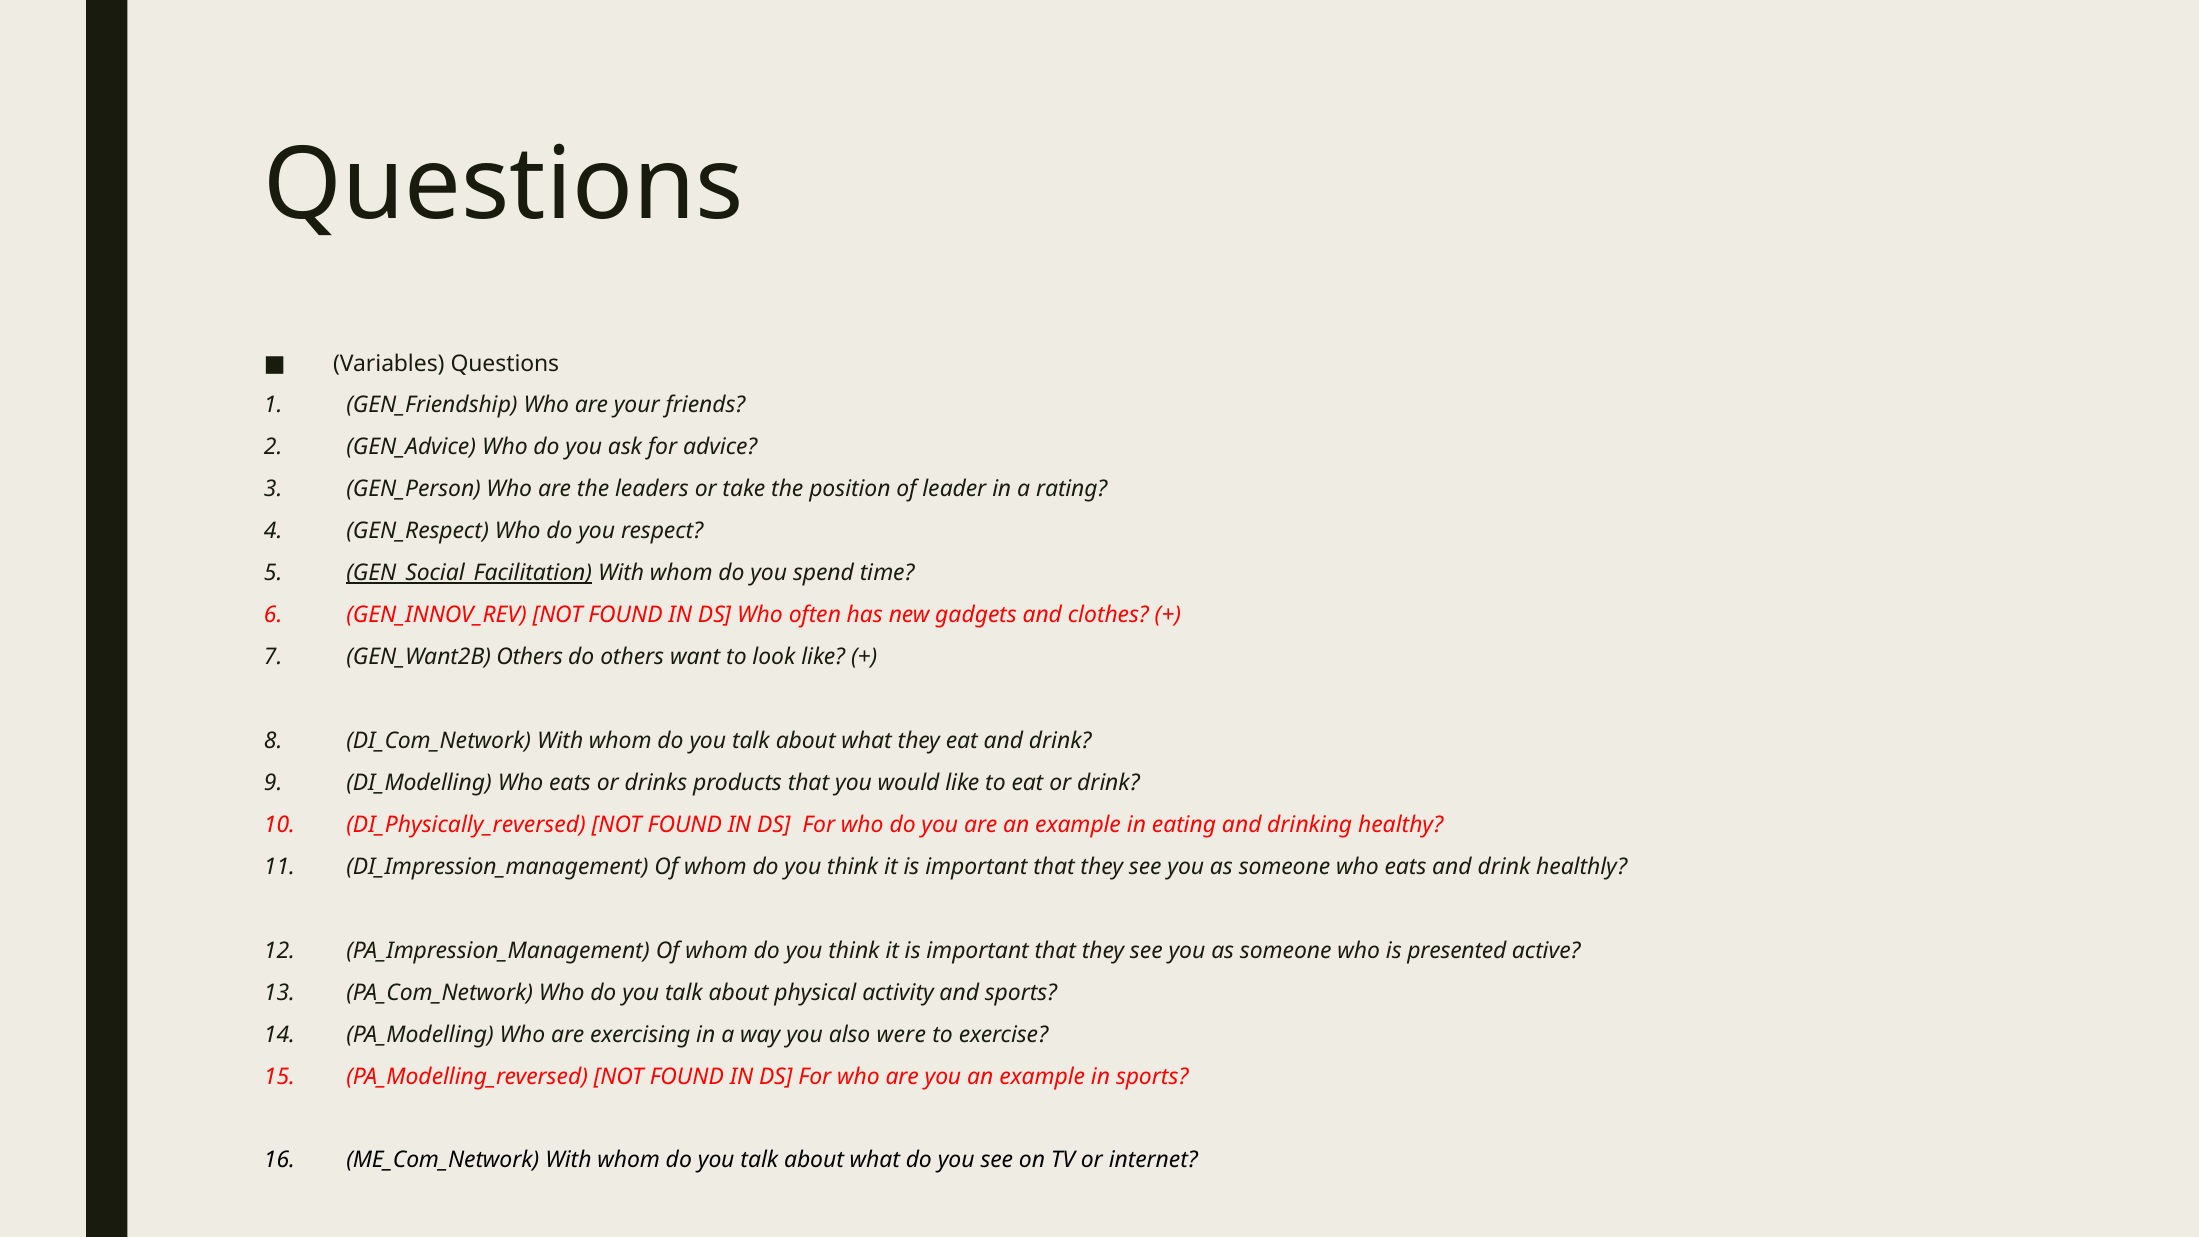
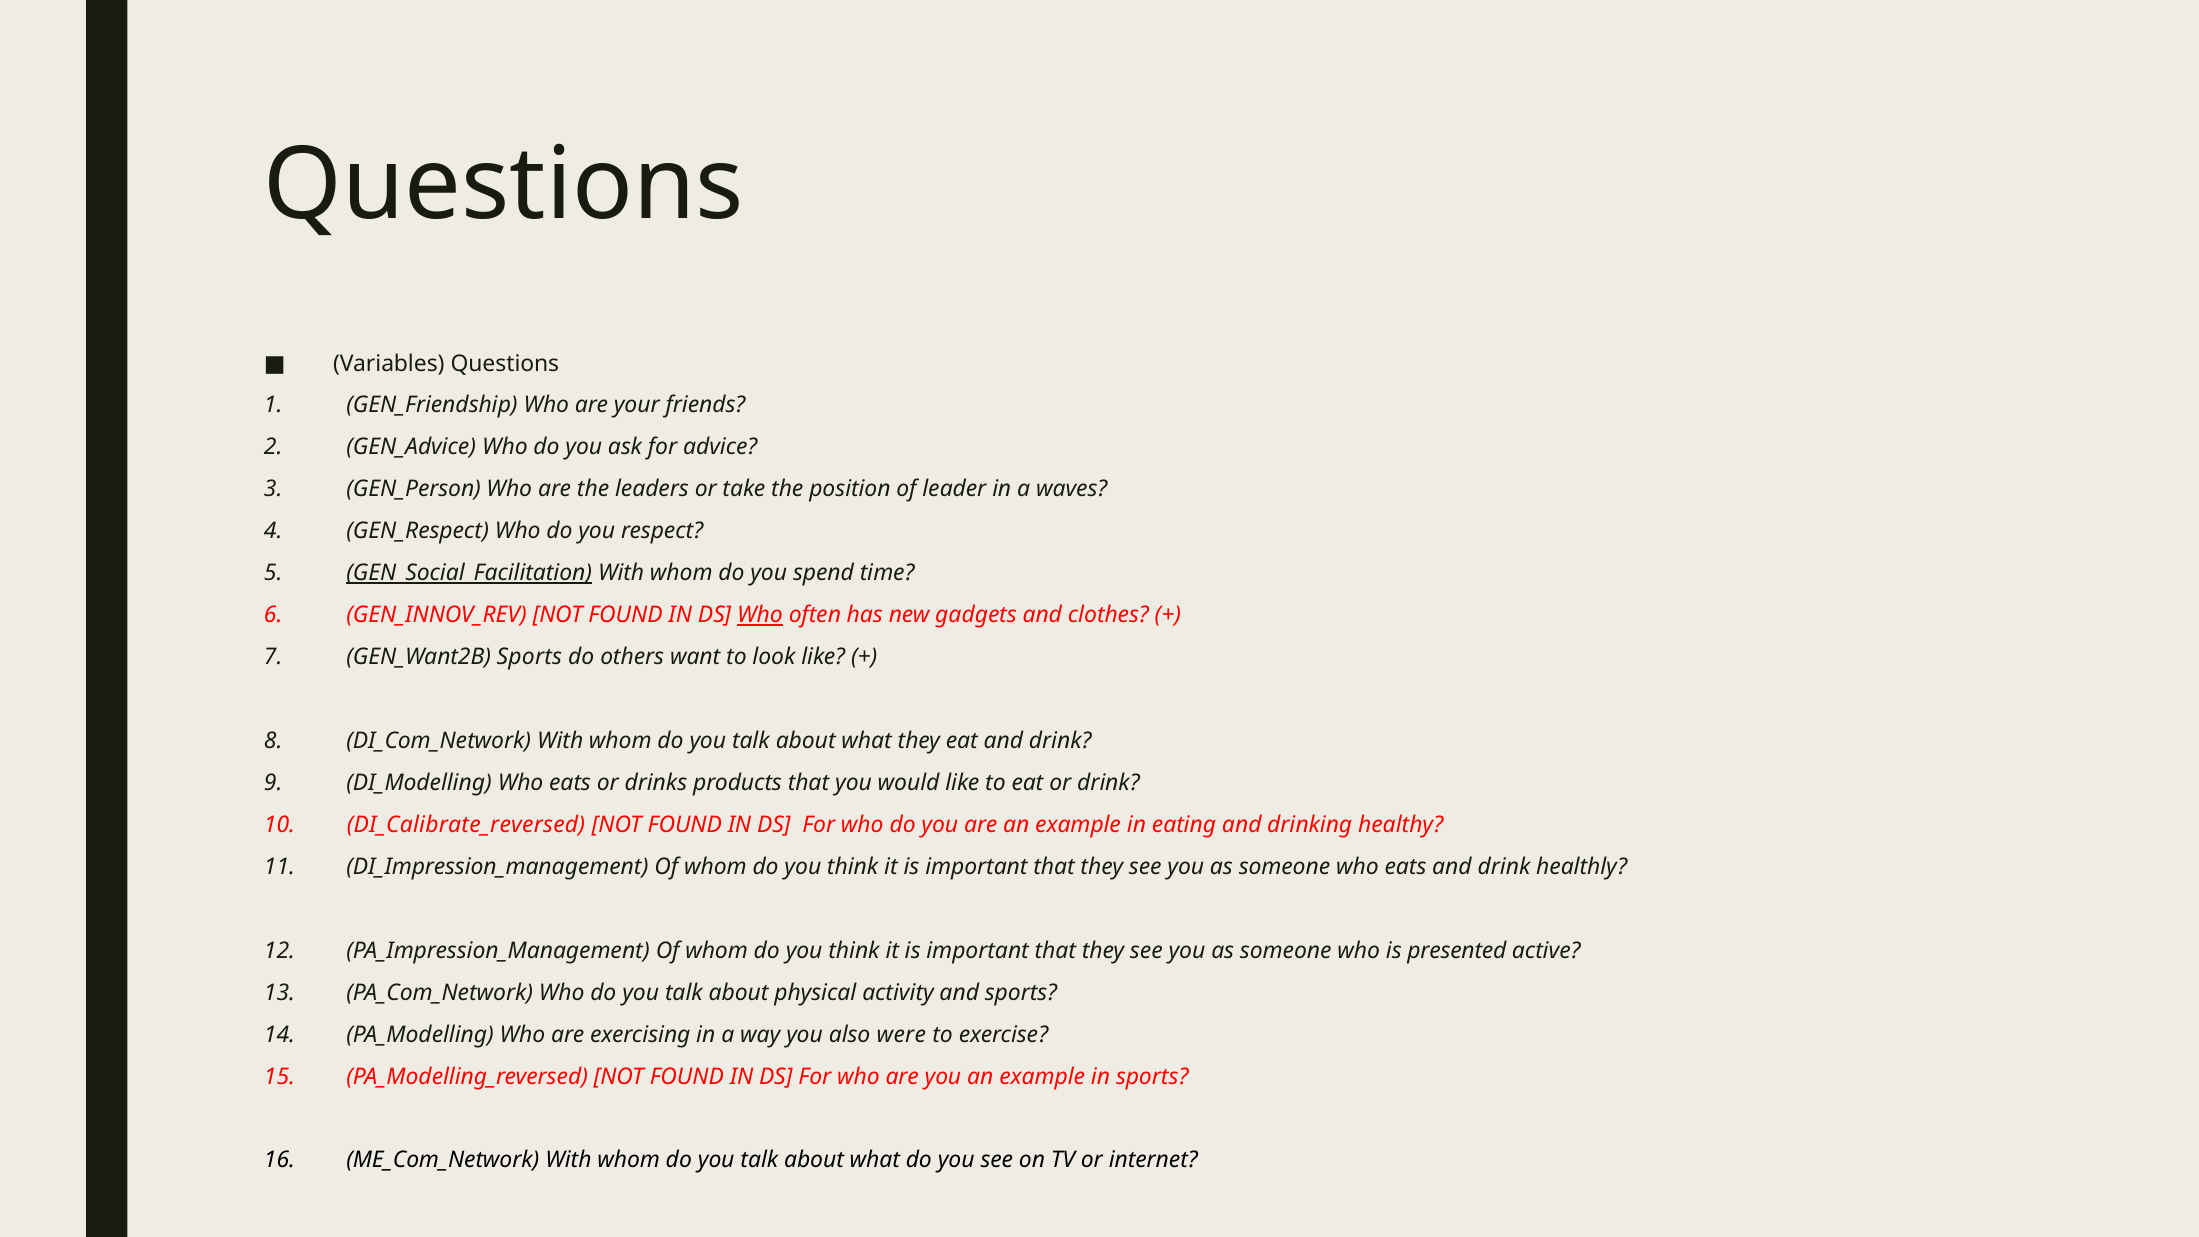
rating: rating -> waves (1072, 489)
Who underline: none -> present (760, 615)
GEN_Want2B Others: Others -> Sports (529, 657)
DI_Physically_reversed: DI_Physically_reversed -> DI_Calibrate_reversed (466, 825)
